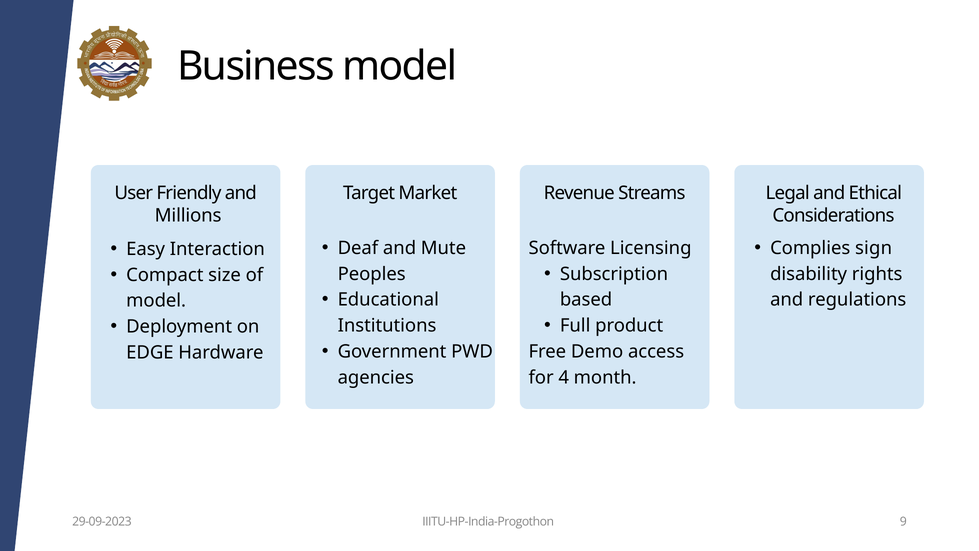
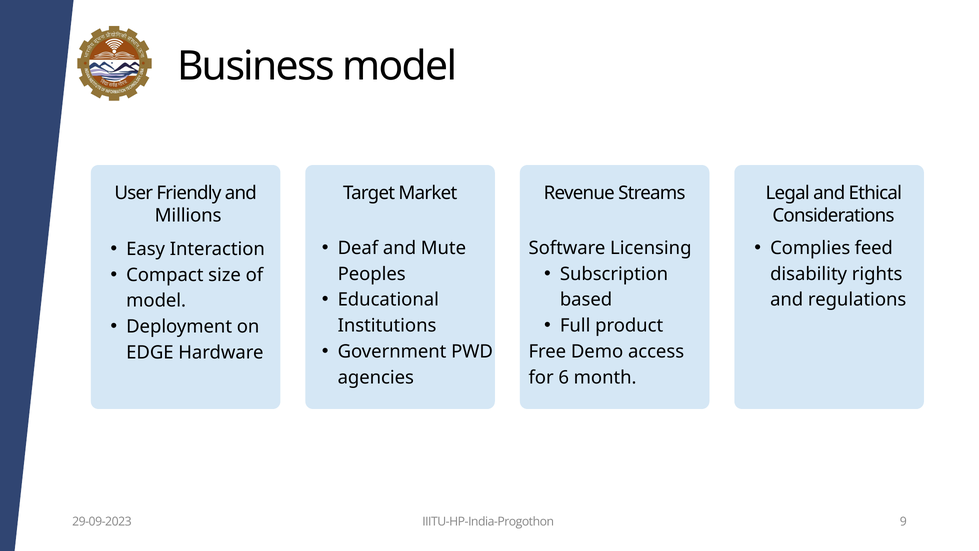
sign: sign -> feed (874, 248)
4: 4 -> 6 (564, 377)
